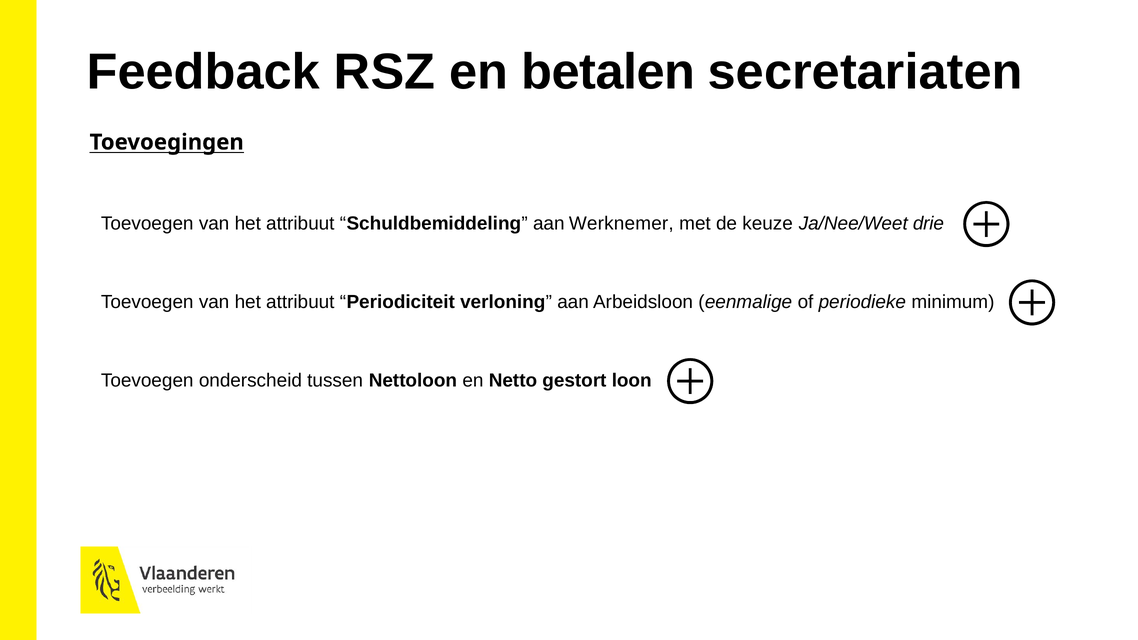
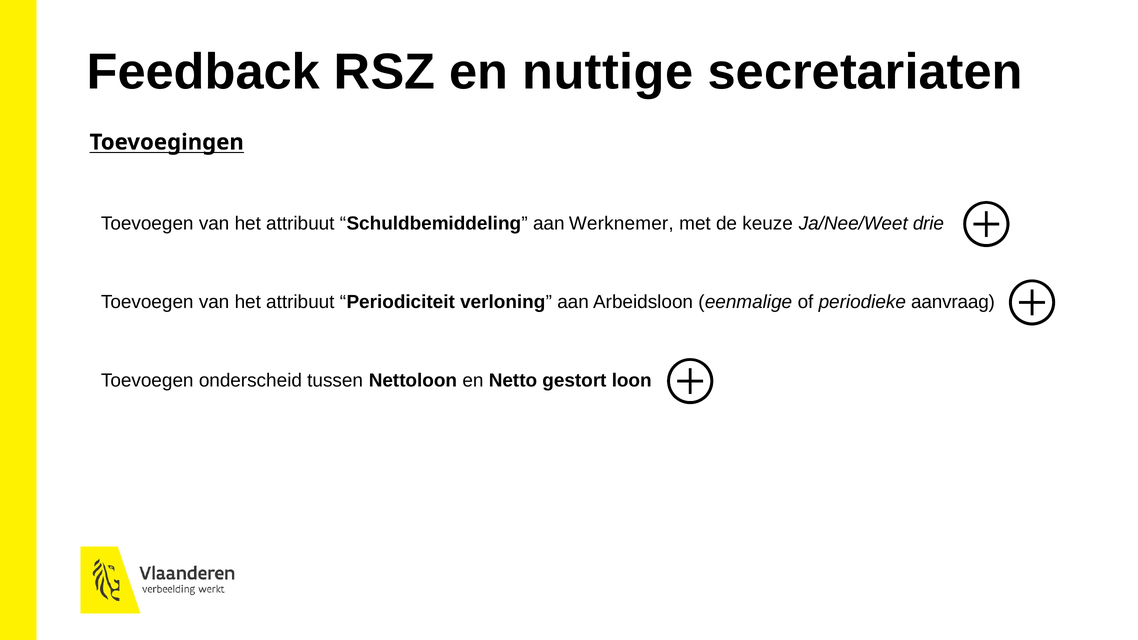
betalen: betalen -> nuttige (608, 72)
minimum: minimum -> aanvraag (953, 302)
